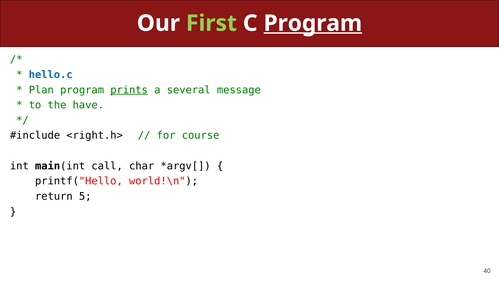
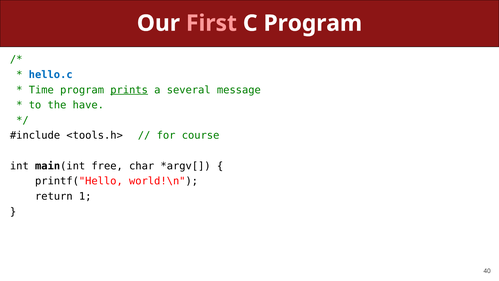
First colour: light green -> pink (211, 23)
Program underline: present -> none (313, 23)
Plan: Plan -> Time (41, 90)
<right.h>: <right.h> -> <tools.h> (95, 135)
call: call -> free (107, 166)
5: 5 -> 1 (85, 196)
